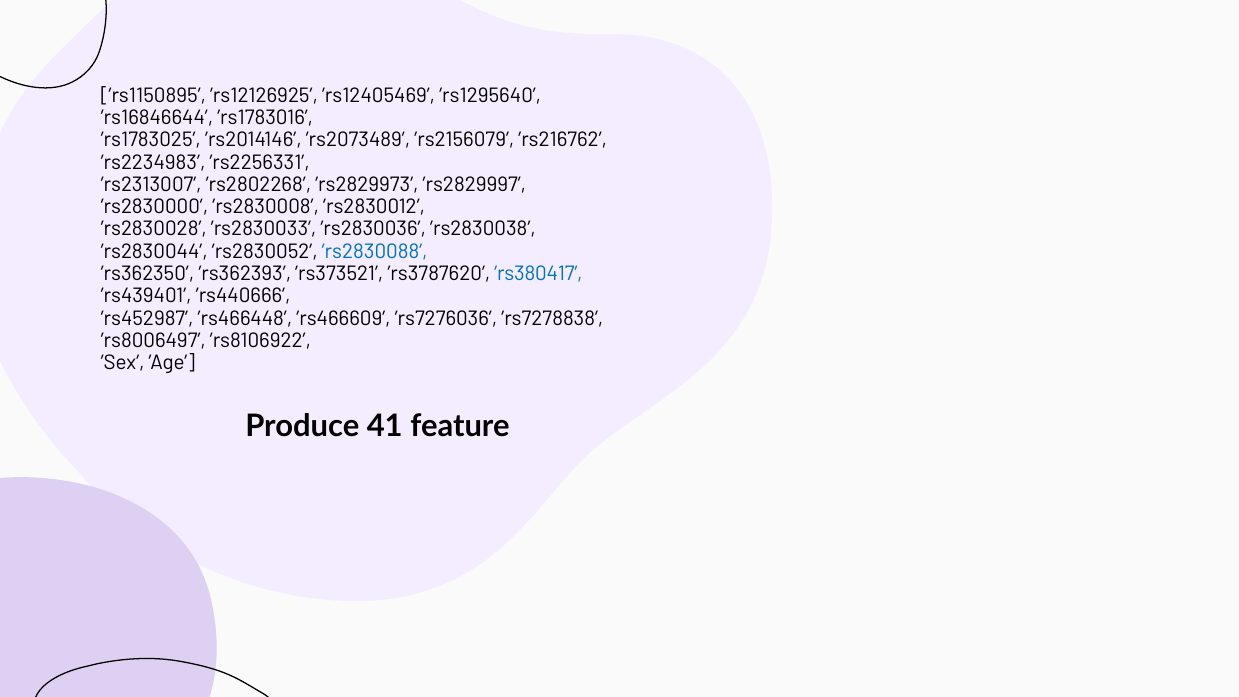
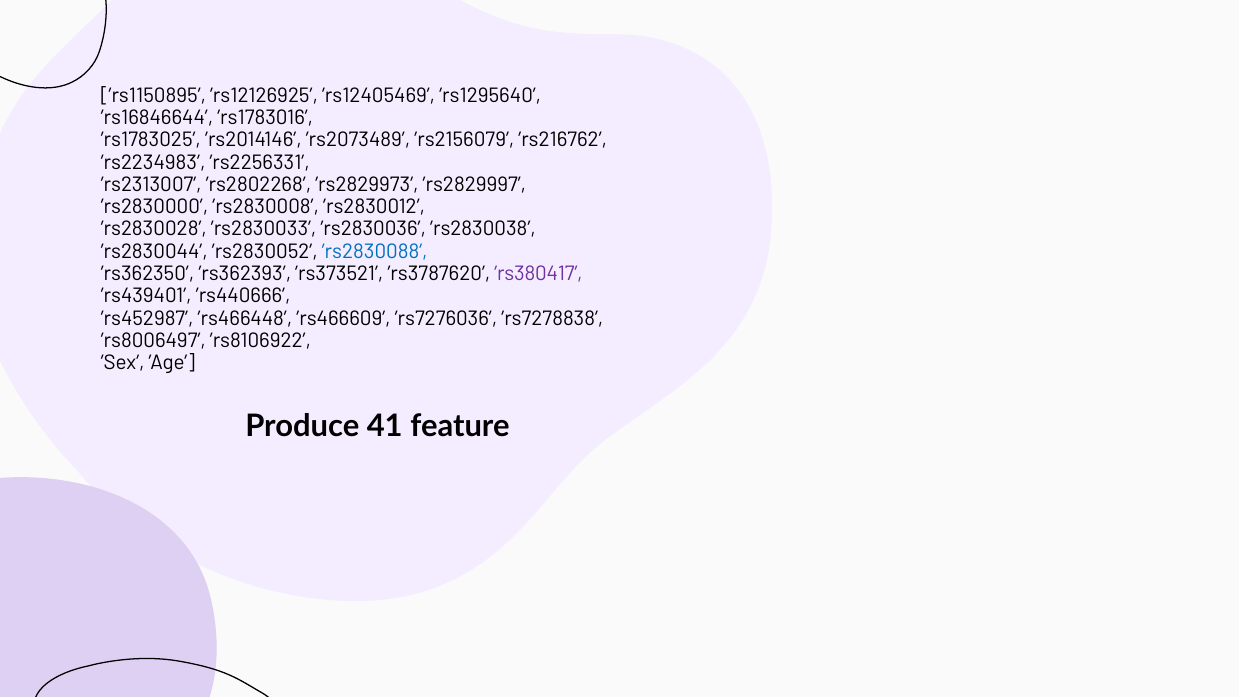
’rs380417 colour: blue -> purple (539, 274)
